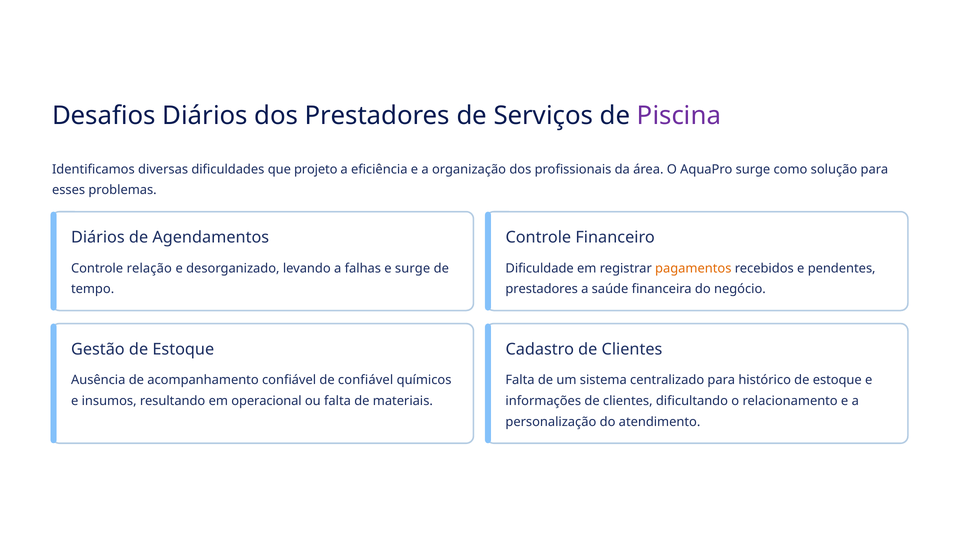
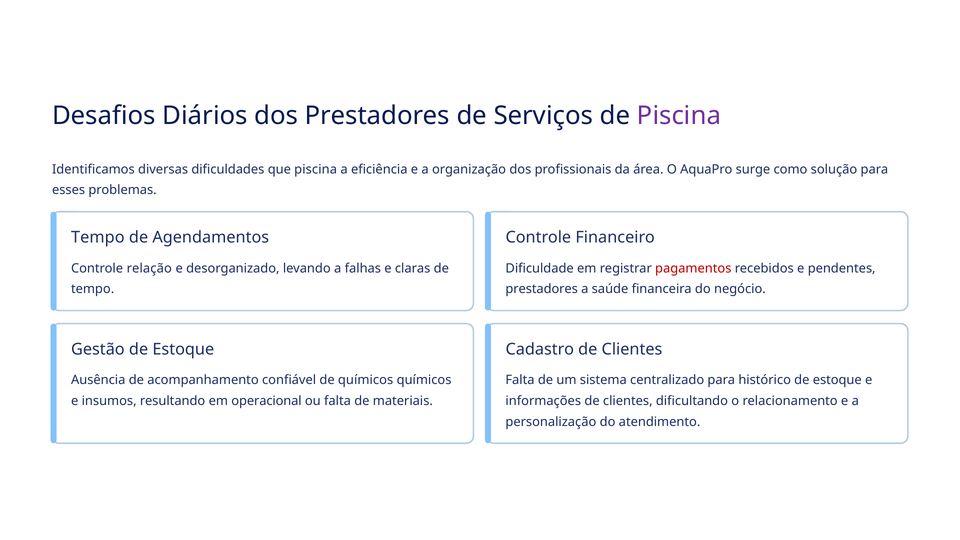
que projeto: projeto -> piscina (316, 169)
Diários: Diários -> Tempo (98, 238)
e surge: surge -> claras (413, 268)
pagamentos colour: orange -> red (693, 268)
de confiável: confiável -> químicos (366, 380)
